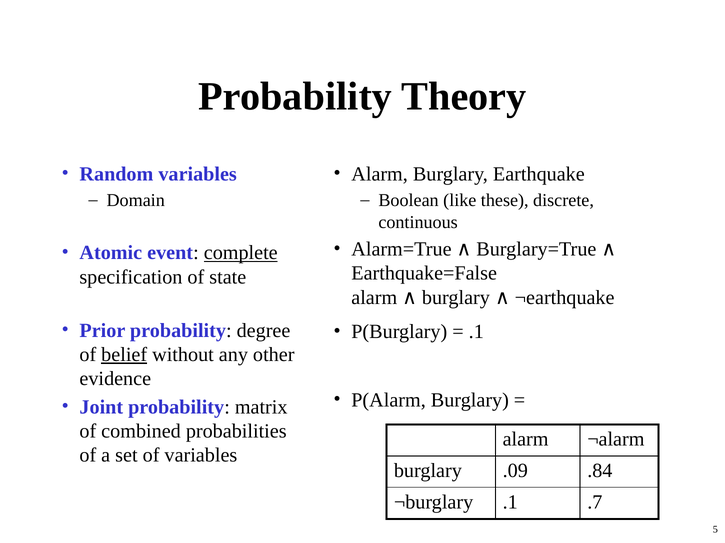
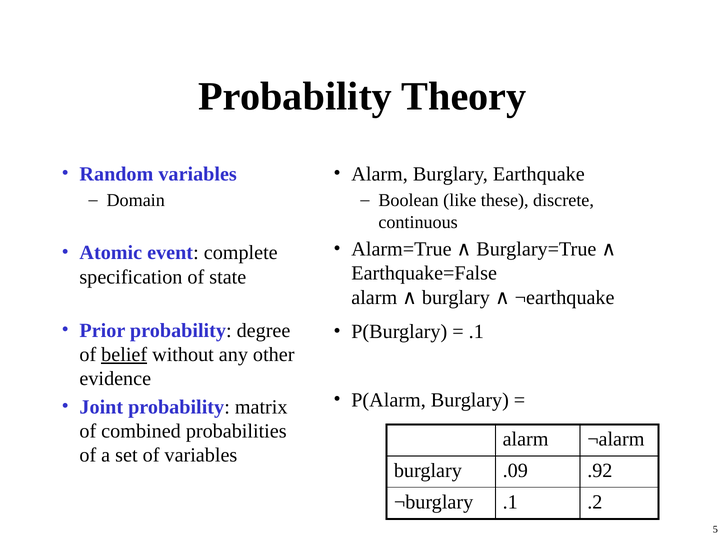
complete underline: present -> none (241, 253)
.84: .84 -> .92 (600, 471)
.7: .7 -> .2 (595, 503)
